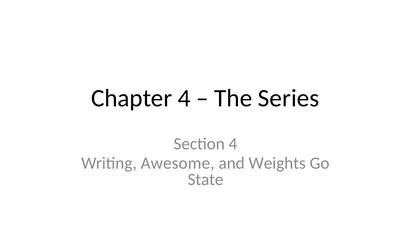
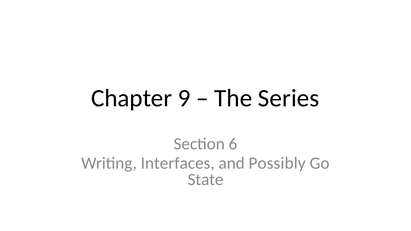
Chapter 4: 4 -> 9 (184, 98)
Section 4: 4 -> 6 (233, 144)
Awesome: Awesome -> Interfaces (178, 163)
Weights: Weights -> Possibly (277, 163)
